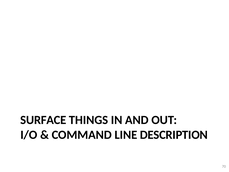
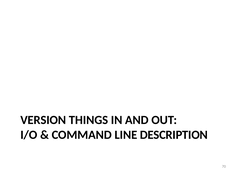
SURFACE: SURFACE -> VERSION (43, 120)
